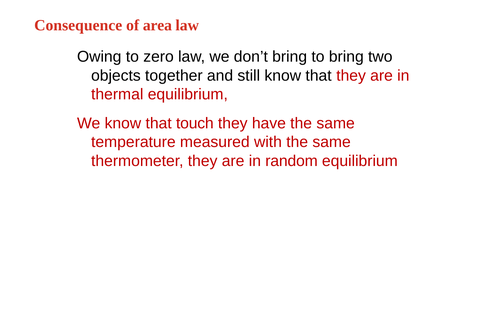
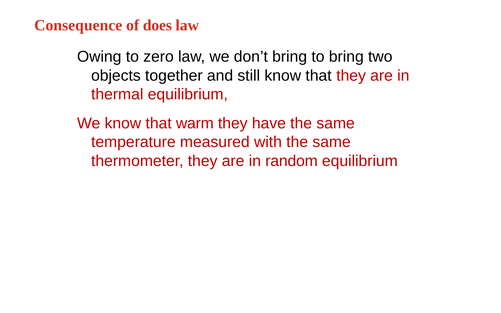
area: area -> does (157, 25)
touch: touch -> warm (195, 123)
